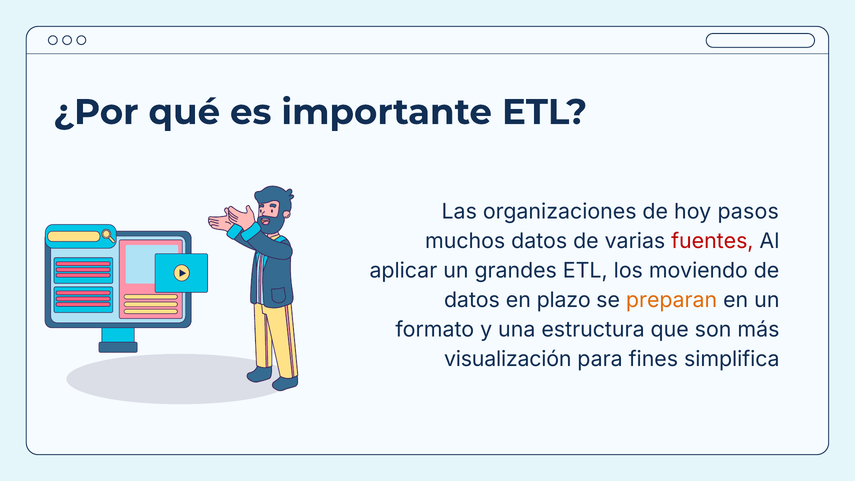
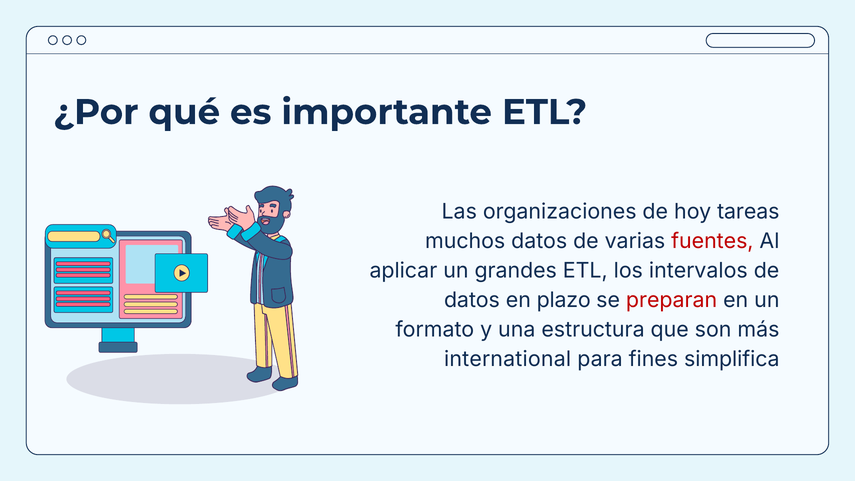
pasos: pasos -> tareas (748, 212)
moviendo: moviendo -> intervalos (698, 271)
preparan colour: orange -> red (672, 300)
visualización: visualización -> international (508, 359)
